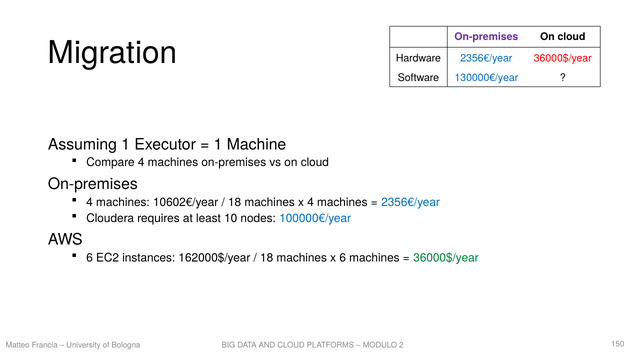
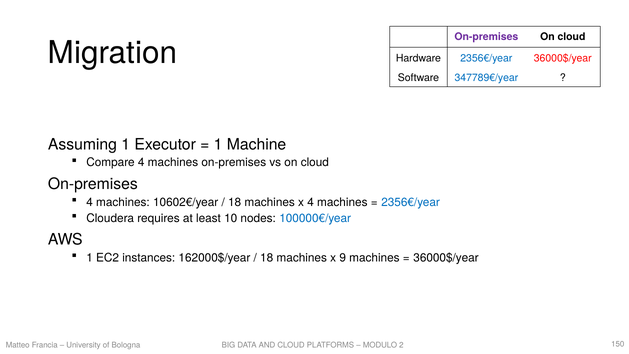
130000€/year: 130000€/year -> 347789€/year (486, 78)
6: 6 -> 1 (90, 258)
x 6: 6 -> 9 (343, 258)
36000$/year colour: green -> black (446, 258)
